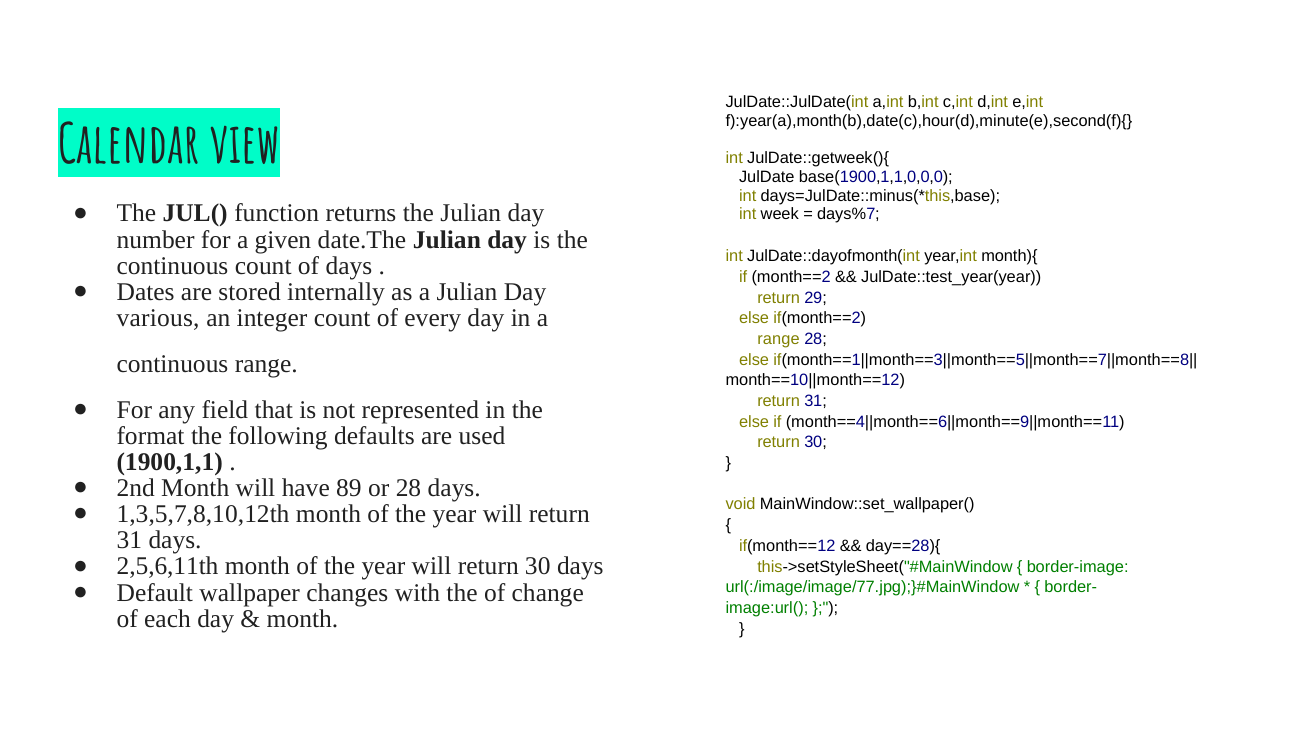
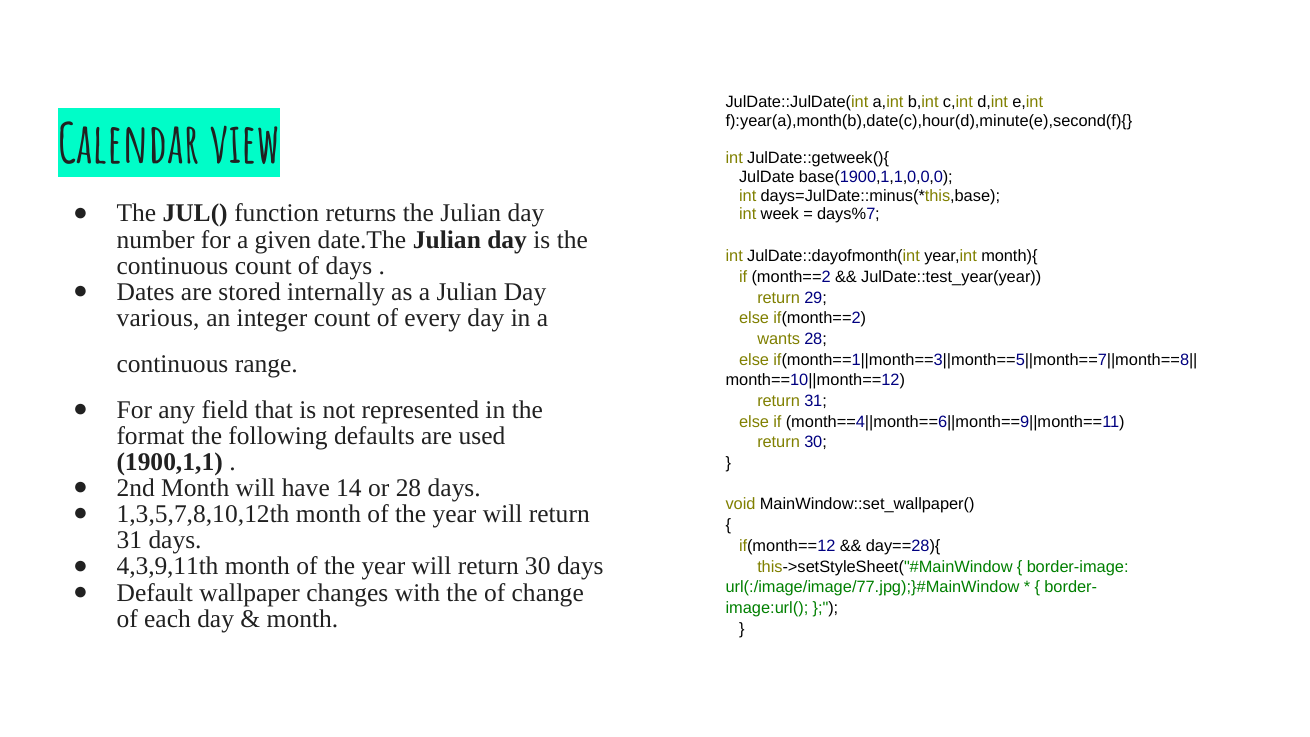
range: range -> wants (779, 339)
89: 89 -> 14 (349, 488)
2,5,6,11th: 2,5,6,11th -> 4,3,9,11th (168, 566)
